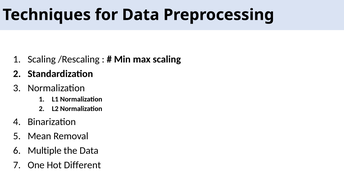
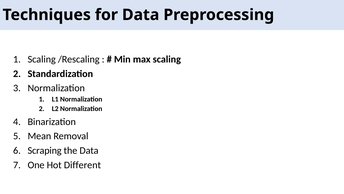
Multiple: Multiple -> Scraping (45, 150)
